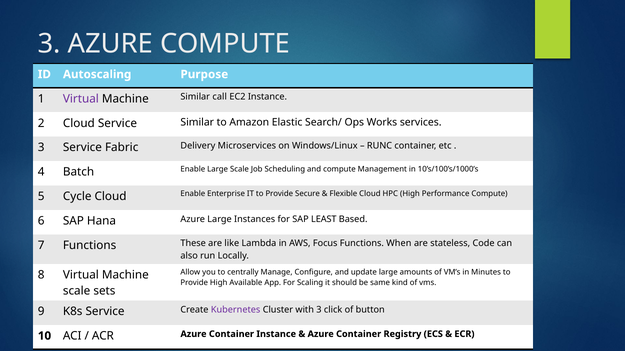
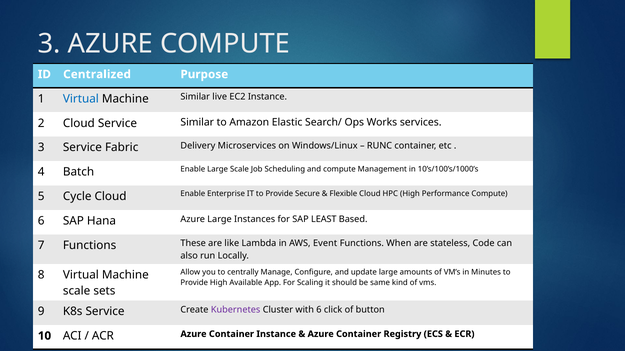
Autoscaling: Autoscaling -> Centralized (97, 74)
Virtual colour: purple -> blue (81, 99)
call: call -> live (220, 97)
Focus: Focus -> Event (325, 244)
with 3: 3 -> 6 (319, 310)
